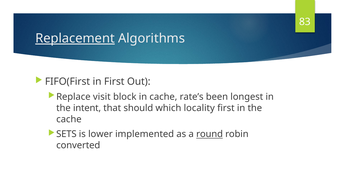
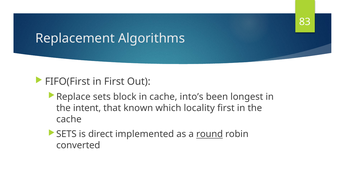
Replacement underline: present -> none (75, 38)
Replace visit: visit -> sets (102, 97)
rate’s: rate’s -> into’s (192, 97)
should: should -> known (138, 108)
lower: lower -> direct (101, 134)
